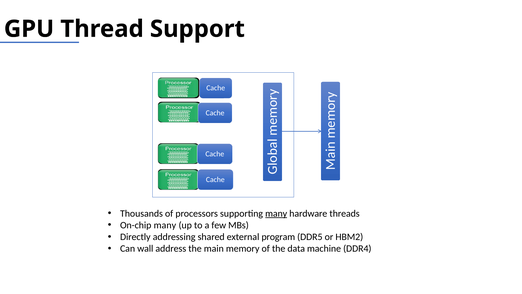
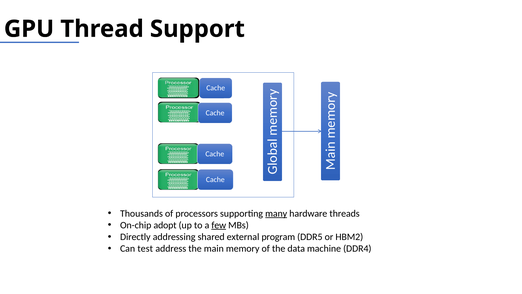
On-chip many: many -> adopt (165, 225)
few underline: none -> present (219, 225)
wall: wall -> test (145, 248)
